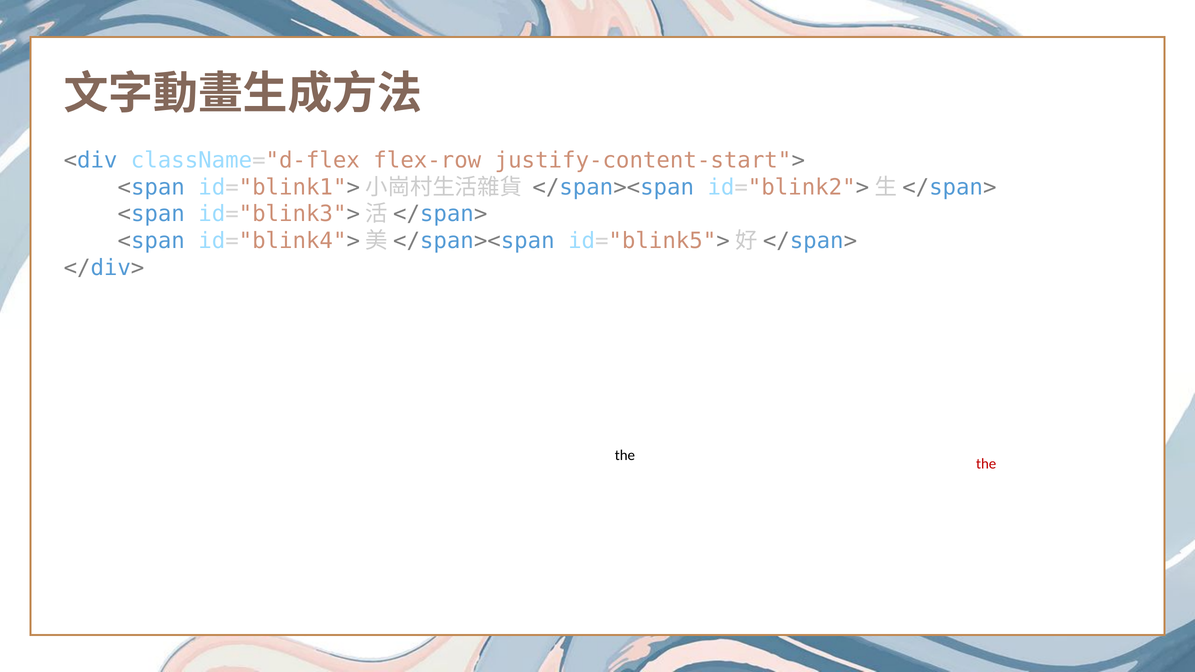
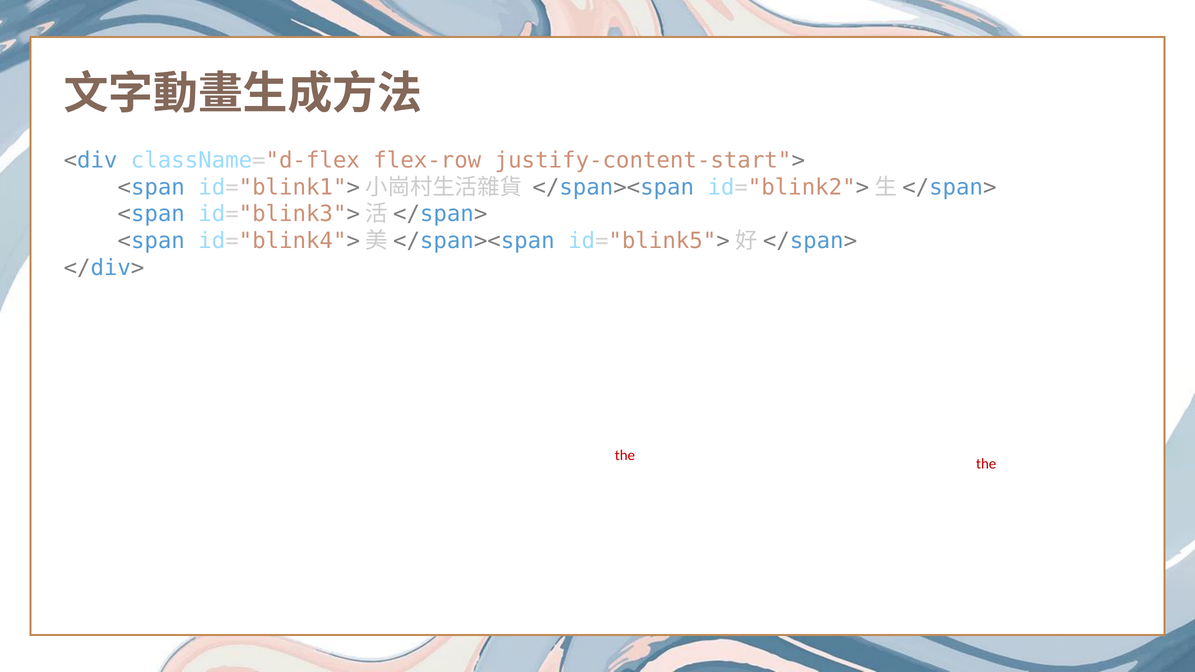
the colour: black -> red (625, 455)
